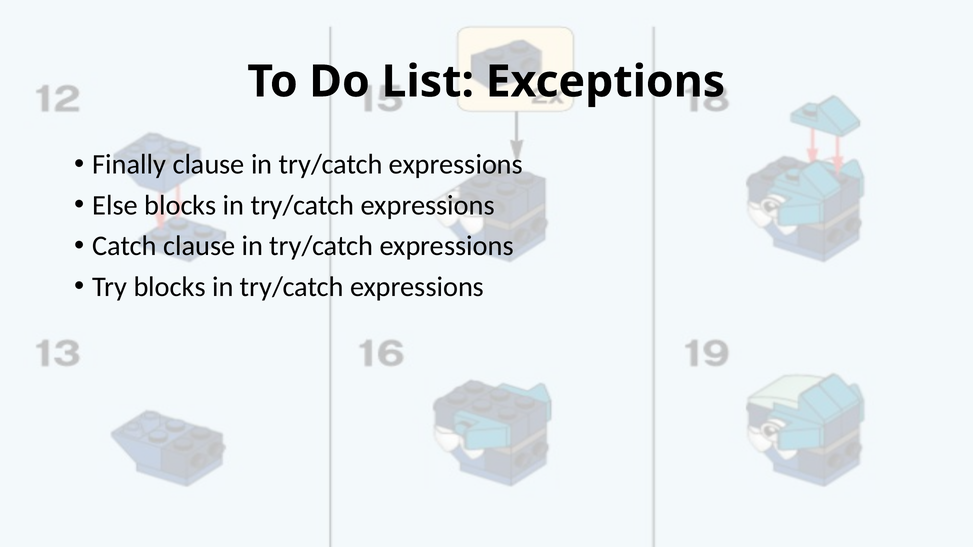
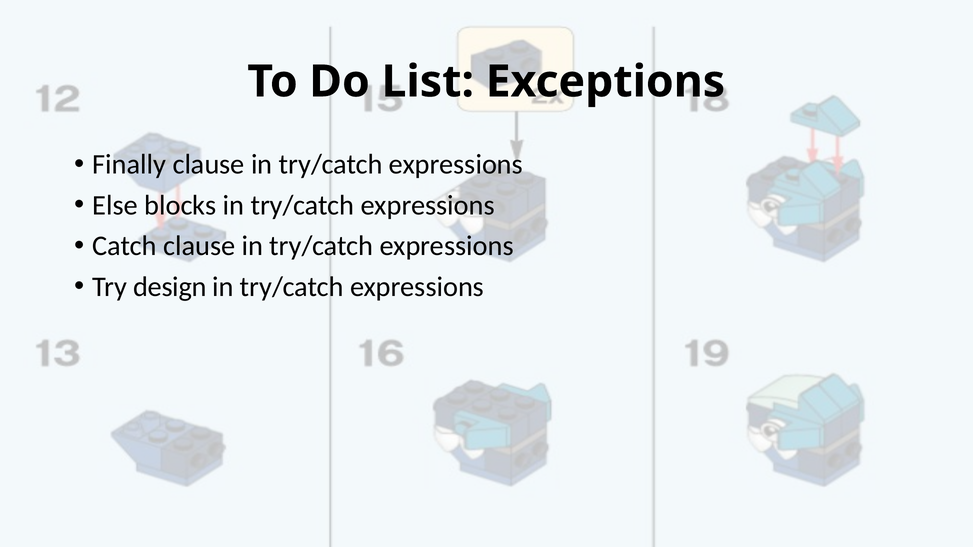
Try blocks: blocks -> design (170, 287)
